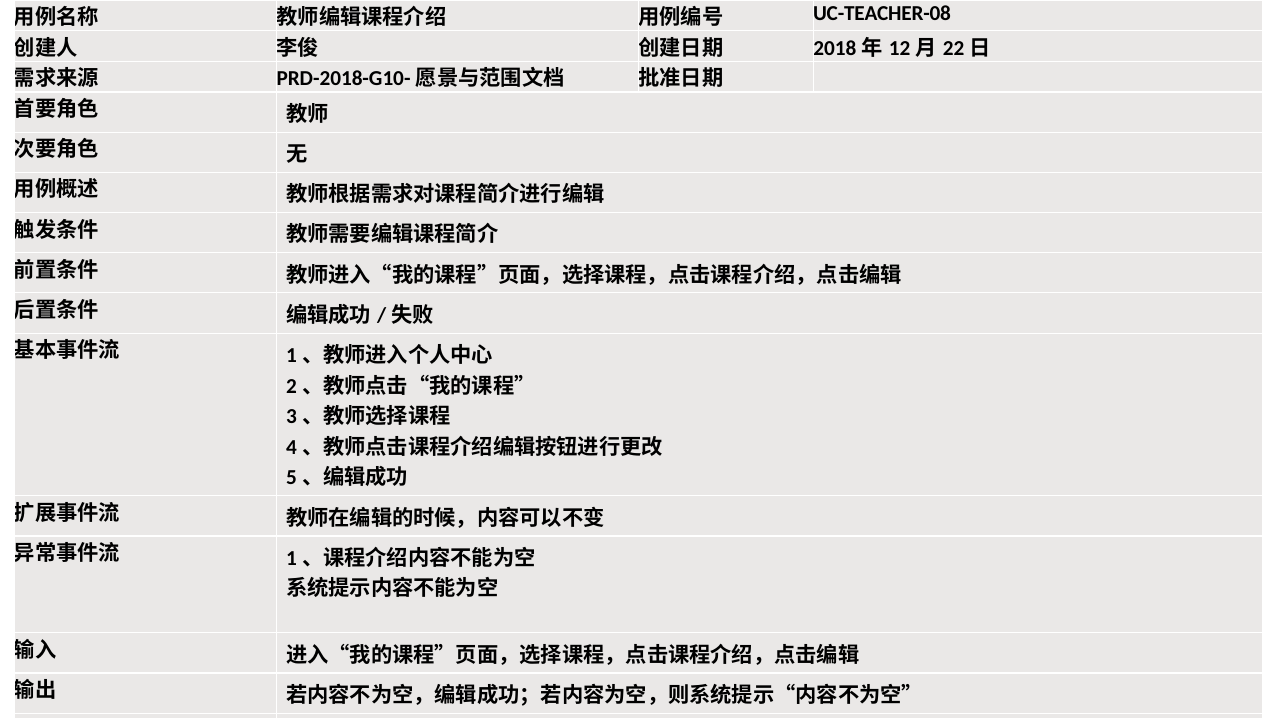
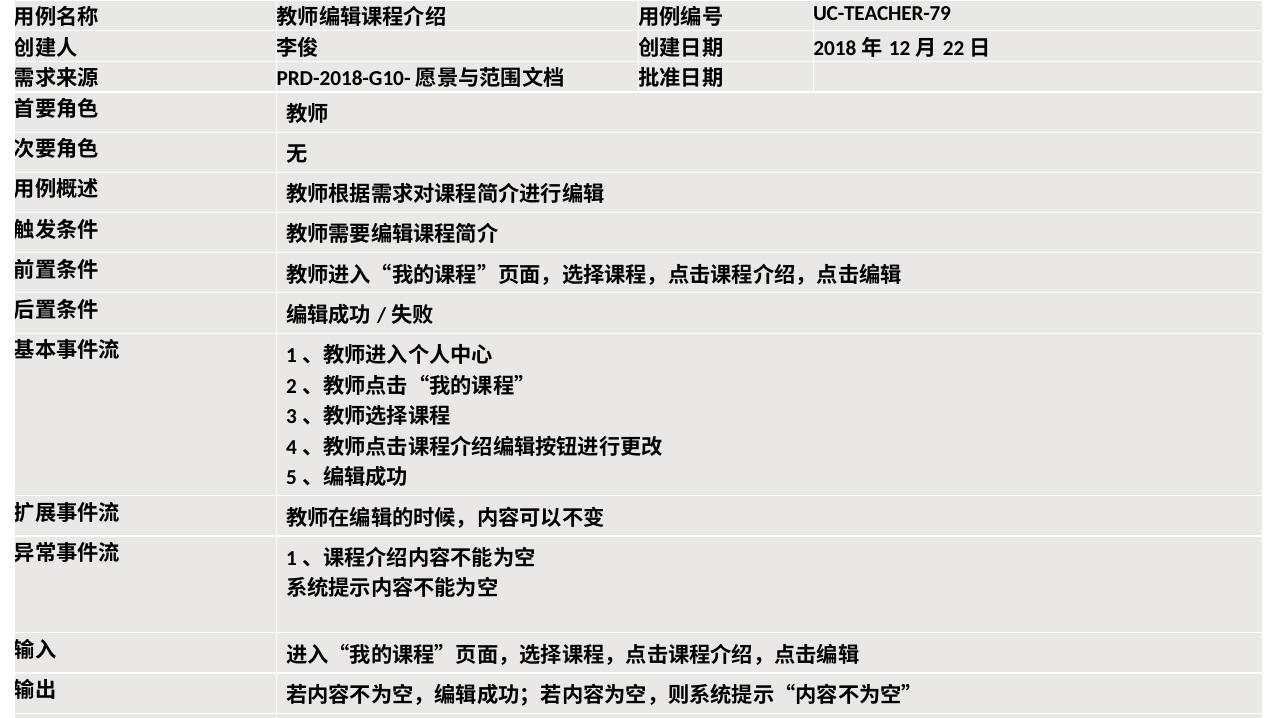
UC-TEACHER-08: UC-TEACHER-08 -> UC-TEACHER-79 (882, 13)
